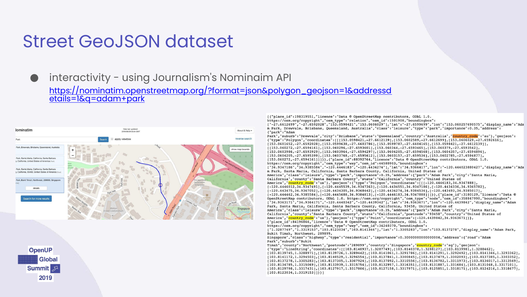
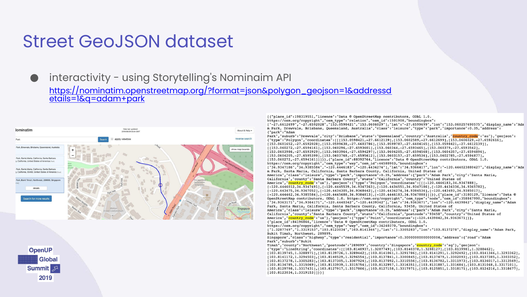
Journalism's: Journalism's -> Storytelling's (185, 78)
